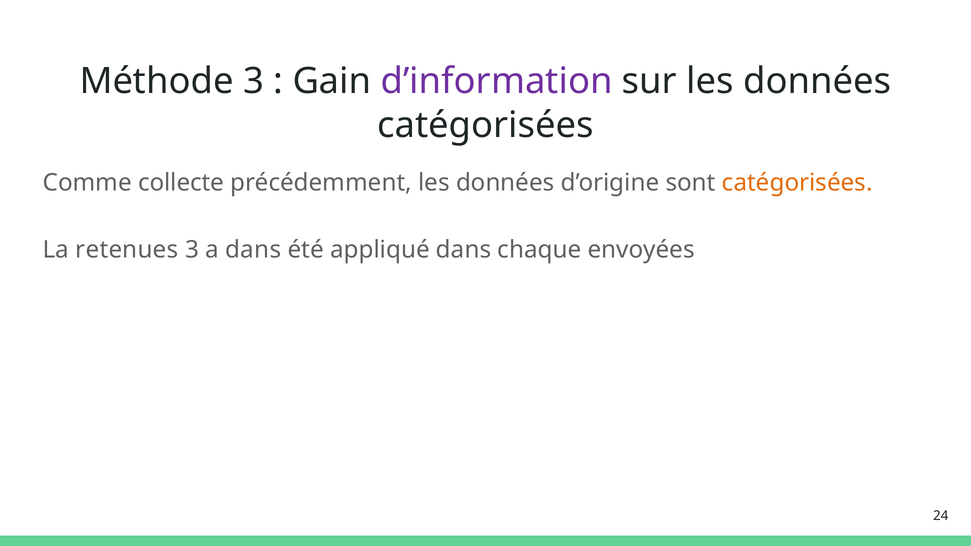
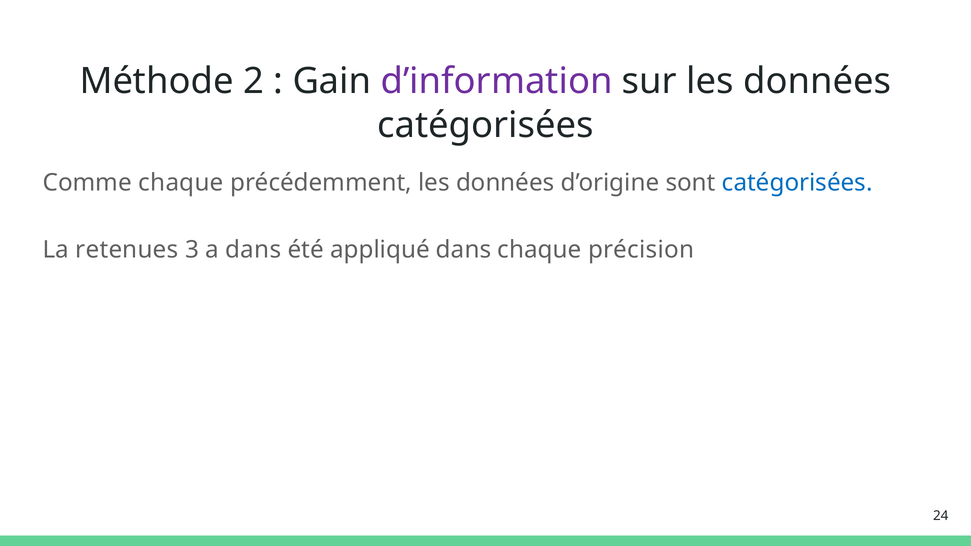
Méthode 3: 3 -> 2 (254, 81)
Comme collecte: collecte -> chaque (181, 183)
catégorisées colour: orange -> blue (797, 183)
envoyées: envoyées -> précision (641, 250)
